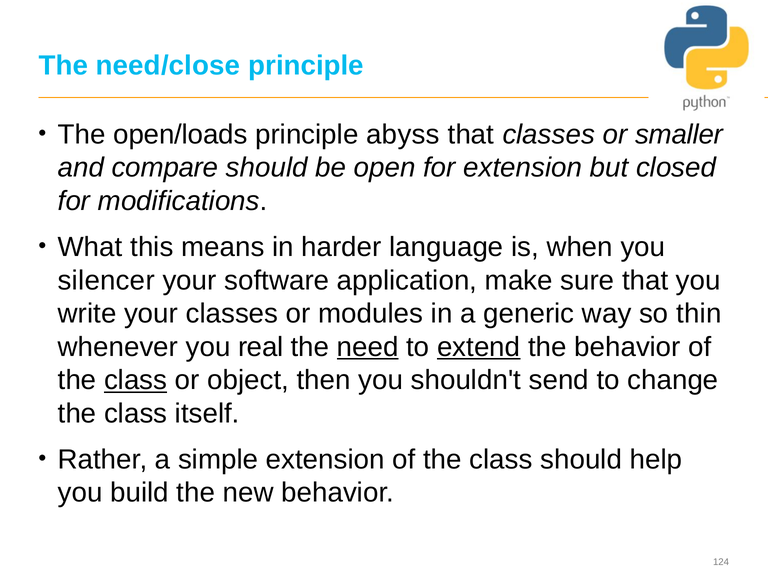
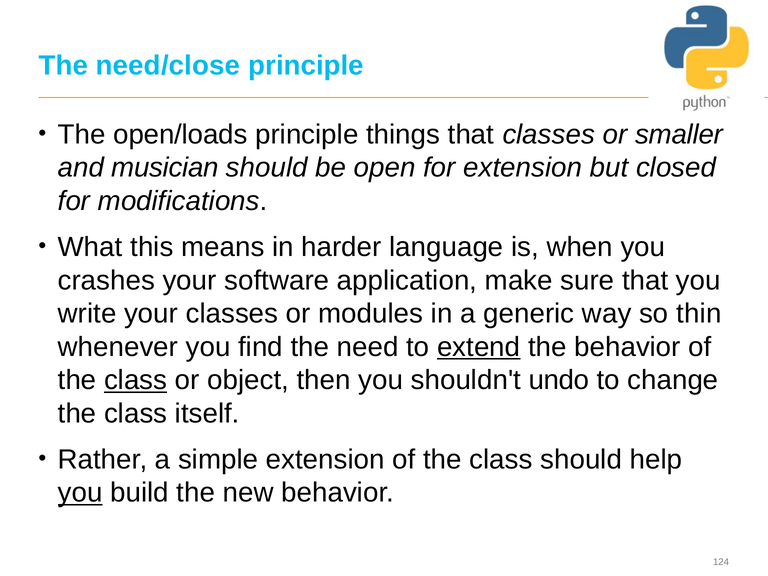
abyss: abyss -> things (403, 135)
compare: compare -> musician (165, 168)
silencer: silencer -> crashes (106, 280)
real: real -> find (261, 347)
need underline: present -> none (368, 347)
send: send -> undo (559, 380)
you underline: none -> present (80, 493)
